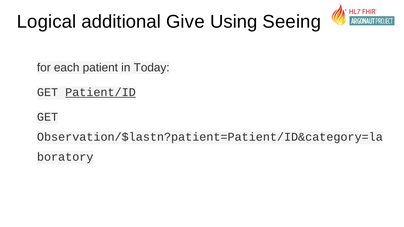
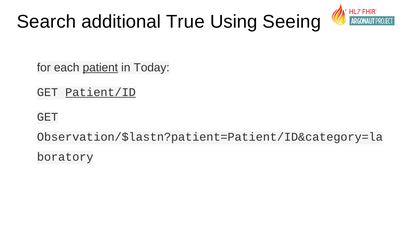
Logical: Logical -> Search (47, 22)
Give: Give -> True (185, 22)
patient underline: none -> present (100, 68)
